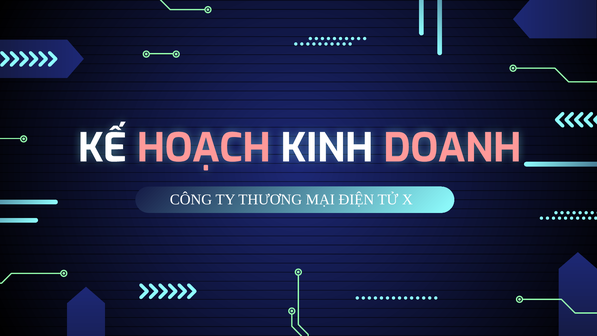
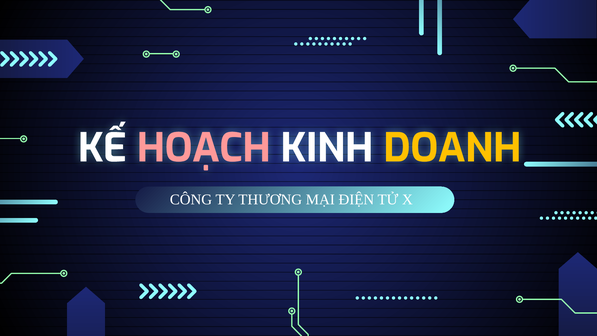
DOANH colour: pink -> yellow (452, 148)
